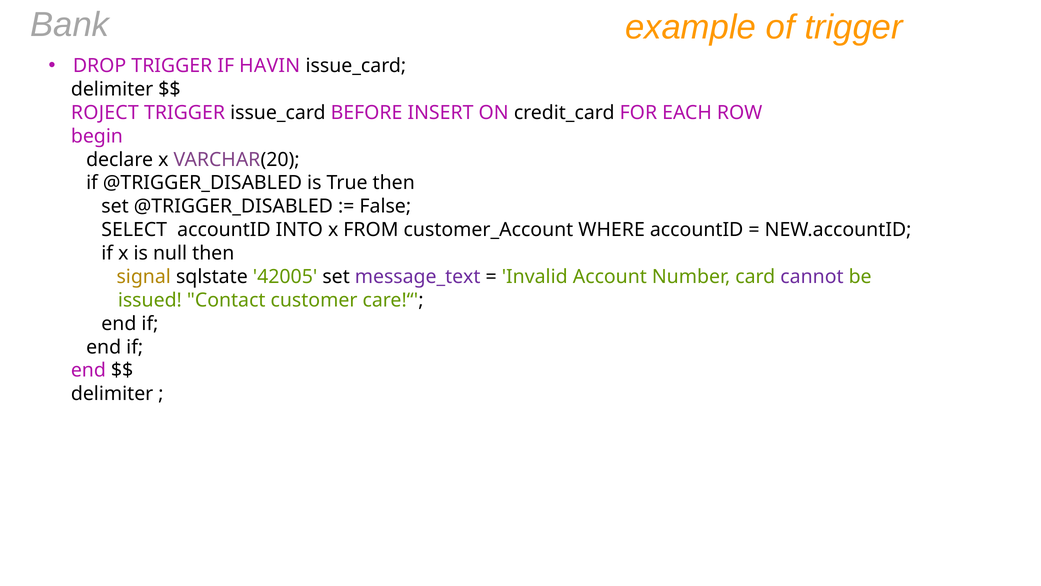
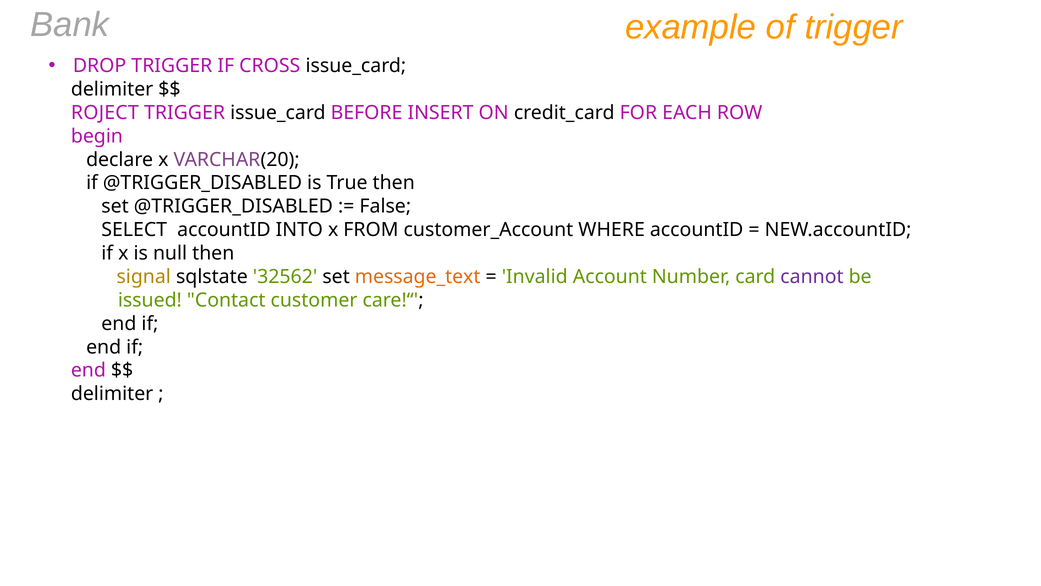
HAVIN: HAVIN -> CROSS (270, 66)
42005: 42005 -> 32562 (285, 277)
message_text colour: purple -> orange (418, 277)
